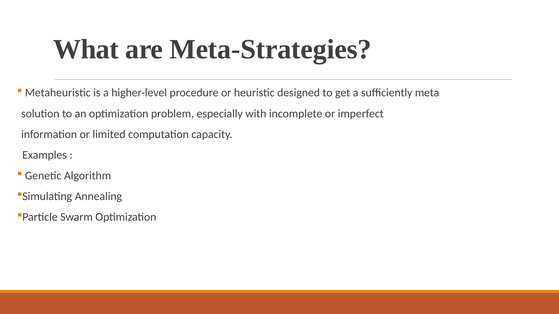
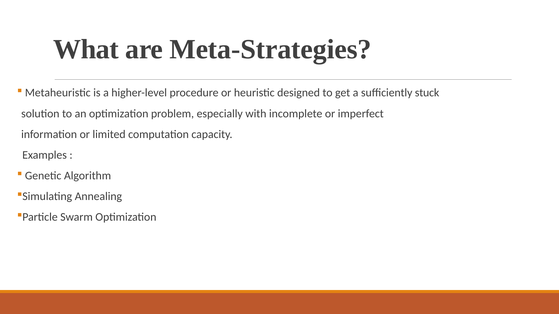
meta: meta -> stuck (427, 93)
